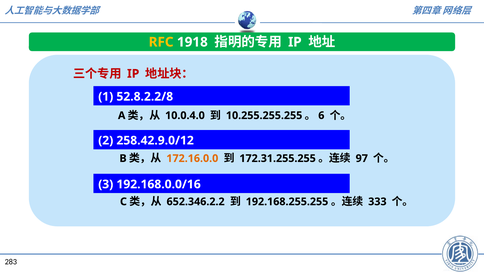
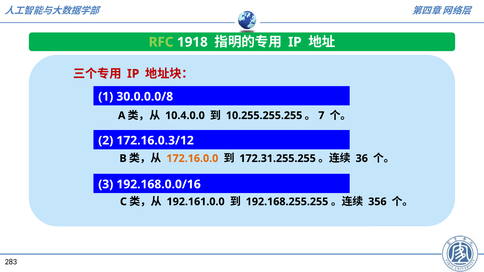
RFC colour: yellow -> light green (161, 42)
52.8.2.2/8: 52.8.2.2/8 -> 30.0.0.0/8 (145, 97)
10.0.4.0: 10.0.4.0 -> 10.4.0.0 (185, 116)
6: 6 -> 7 (321, 116)
258.42.9.0/12: 258.42.9.0/12 -> 172.16.0.3/12 (155, 141)
97: 97 -> 36 (362, 159)
652.346.2.2: 652.346.2.2 -> 192.161.0.0 (196, 202)
333: 333 -> 356 (377, 202)
